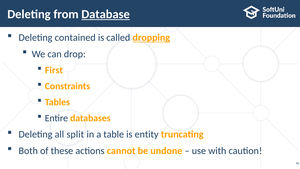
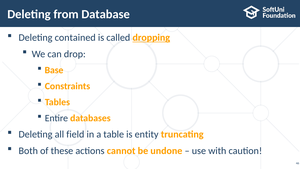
Database underline: present -> none (106, 14)
First: First -> Base (54, 70)
split: split -> field (75, 134)
